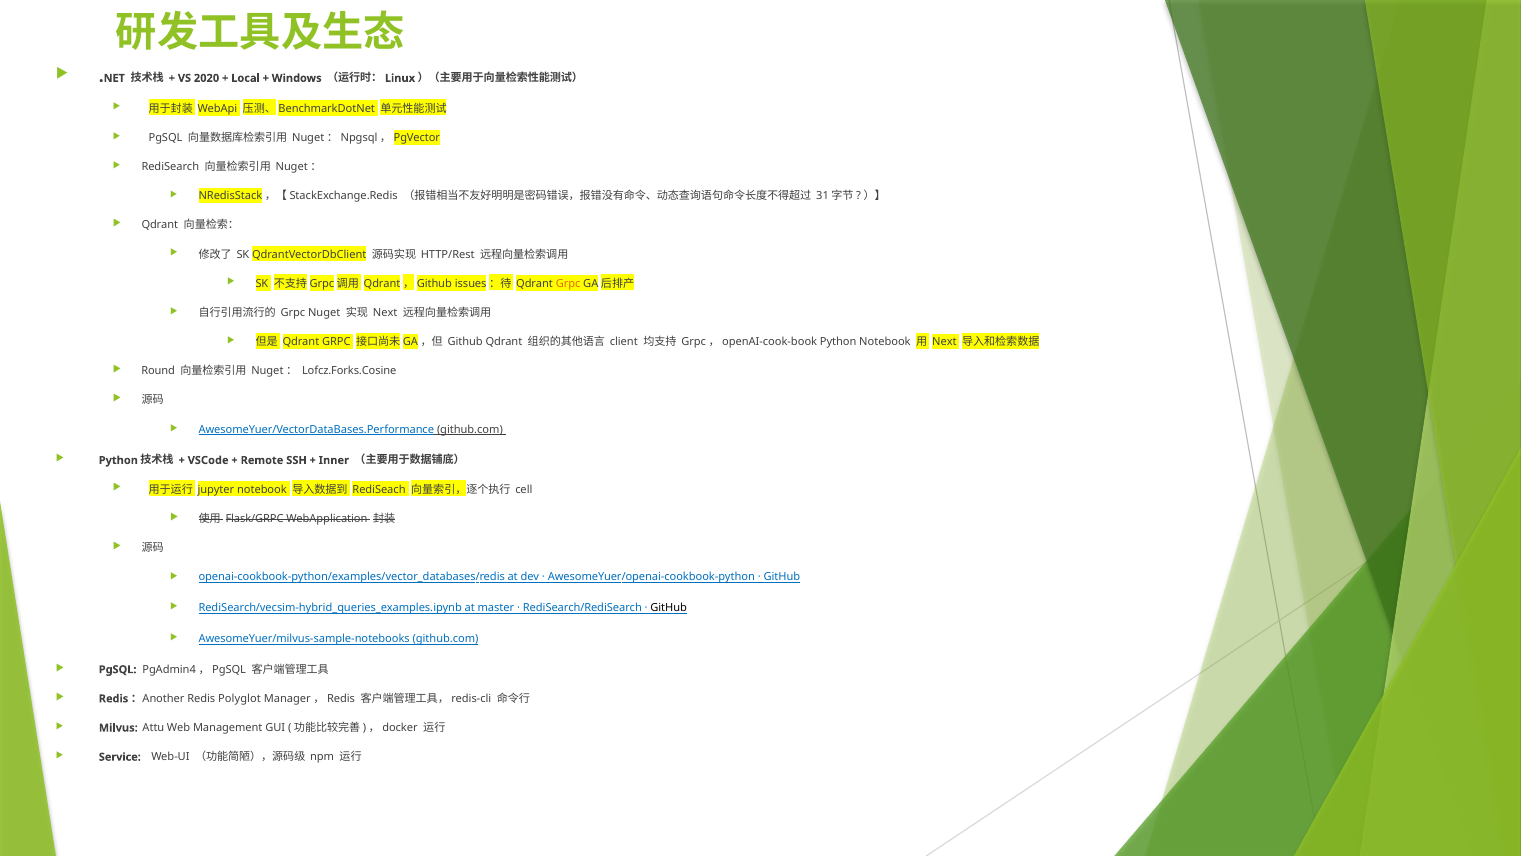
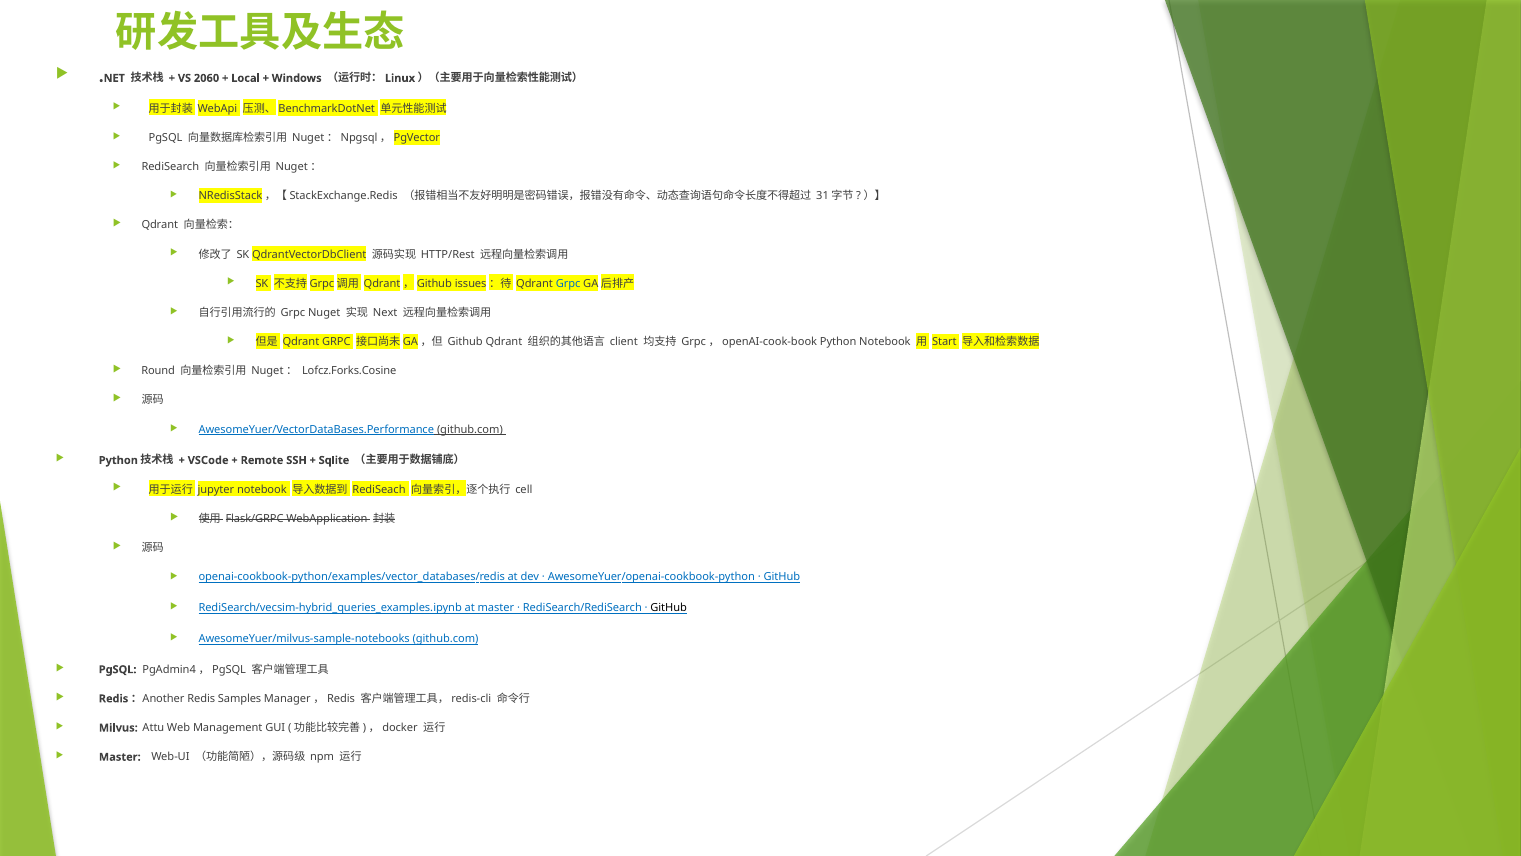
2020: 2020 -> 2060 (207, 78)
Grpc colour: orange -> blue (568, 283)
Next: Next -> Start (944, 342)
Inner: Inner -> Sqlite (334, 460)
Polyglot: Polyglot -> Samples (240, 698)
Service: Service -> Master (120, 757)
